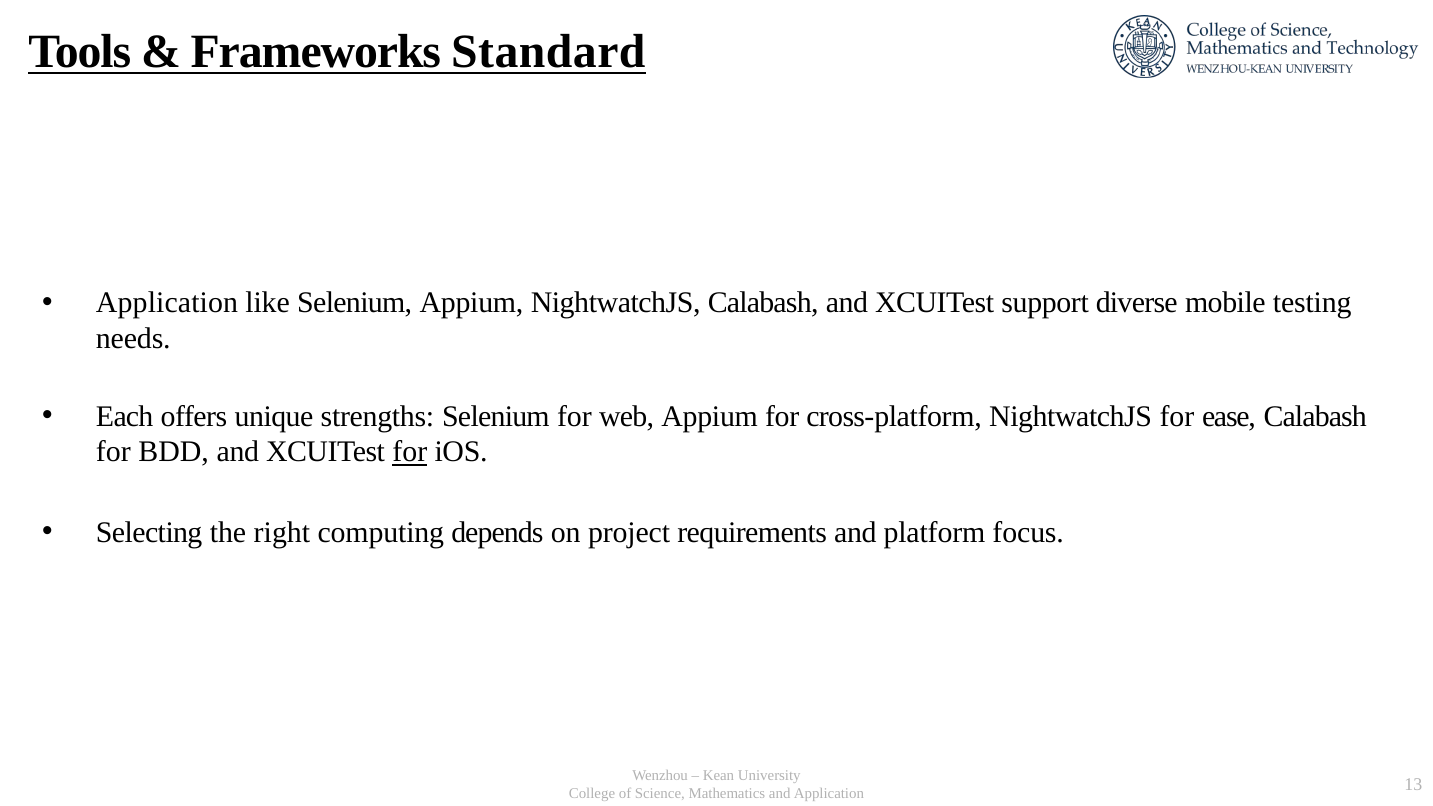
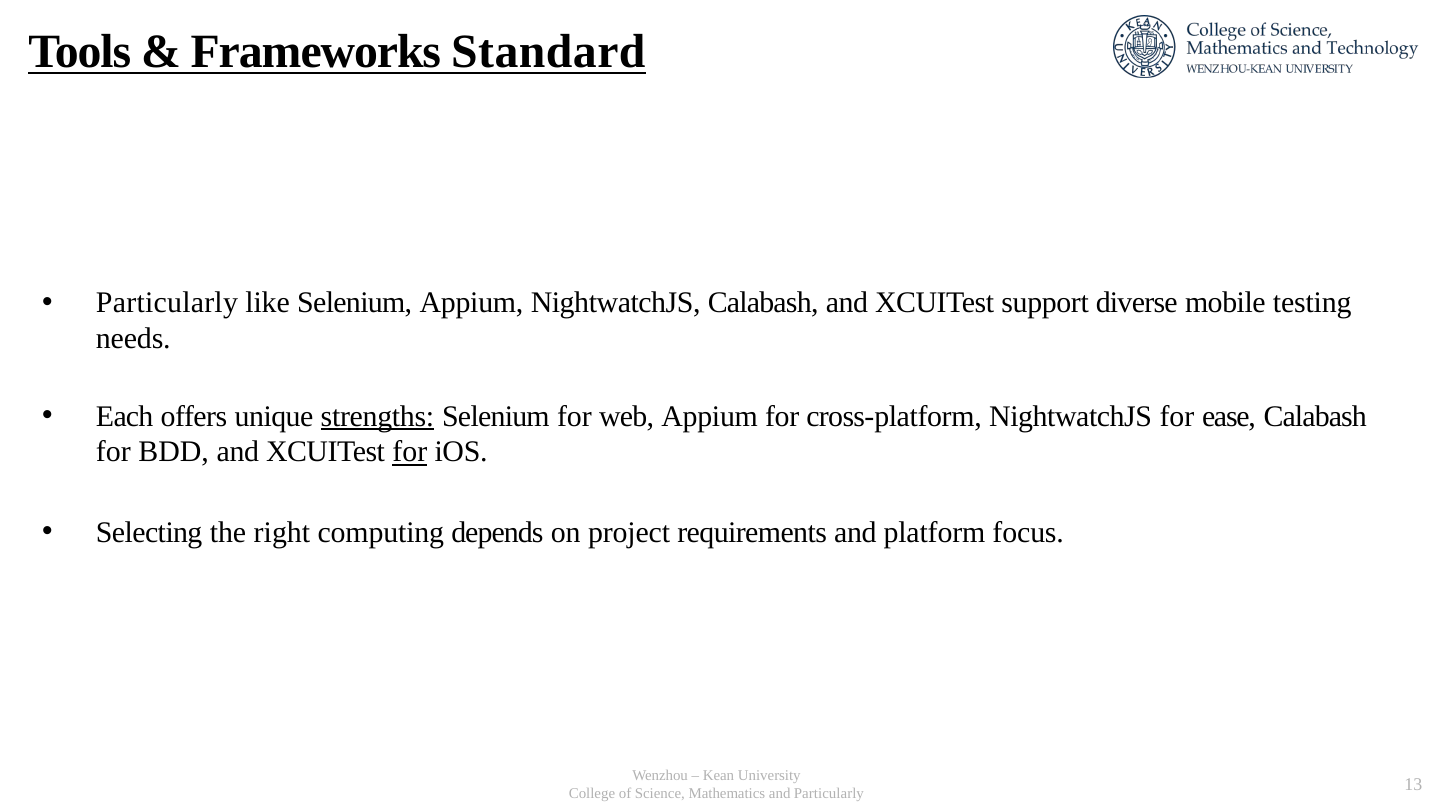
Application: Application -> Particularly (167, 303)
strengths underline: none -> present (377, 416)
and Application: Application -> Particularly (829, 793)
